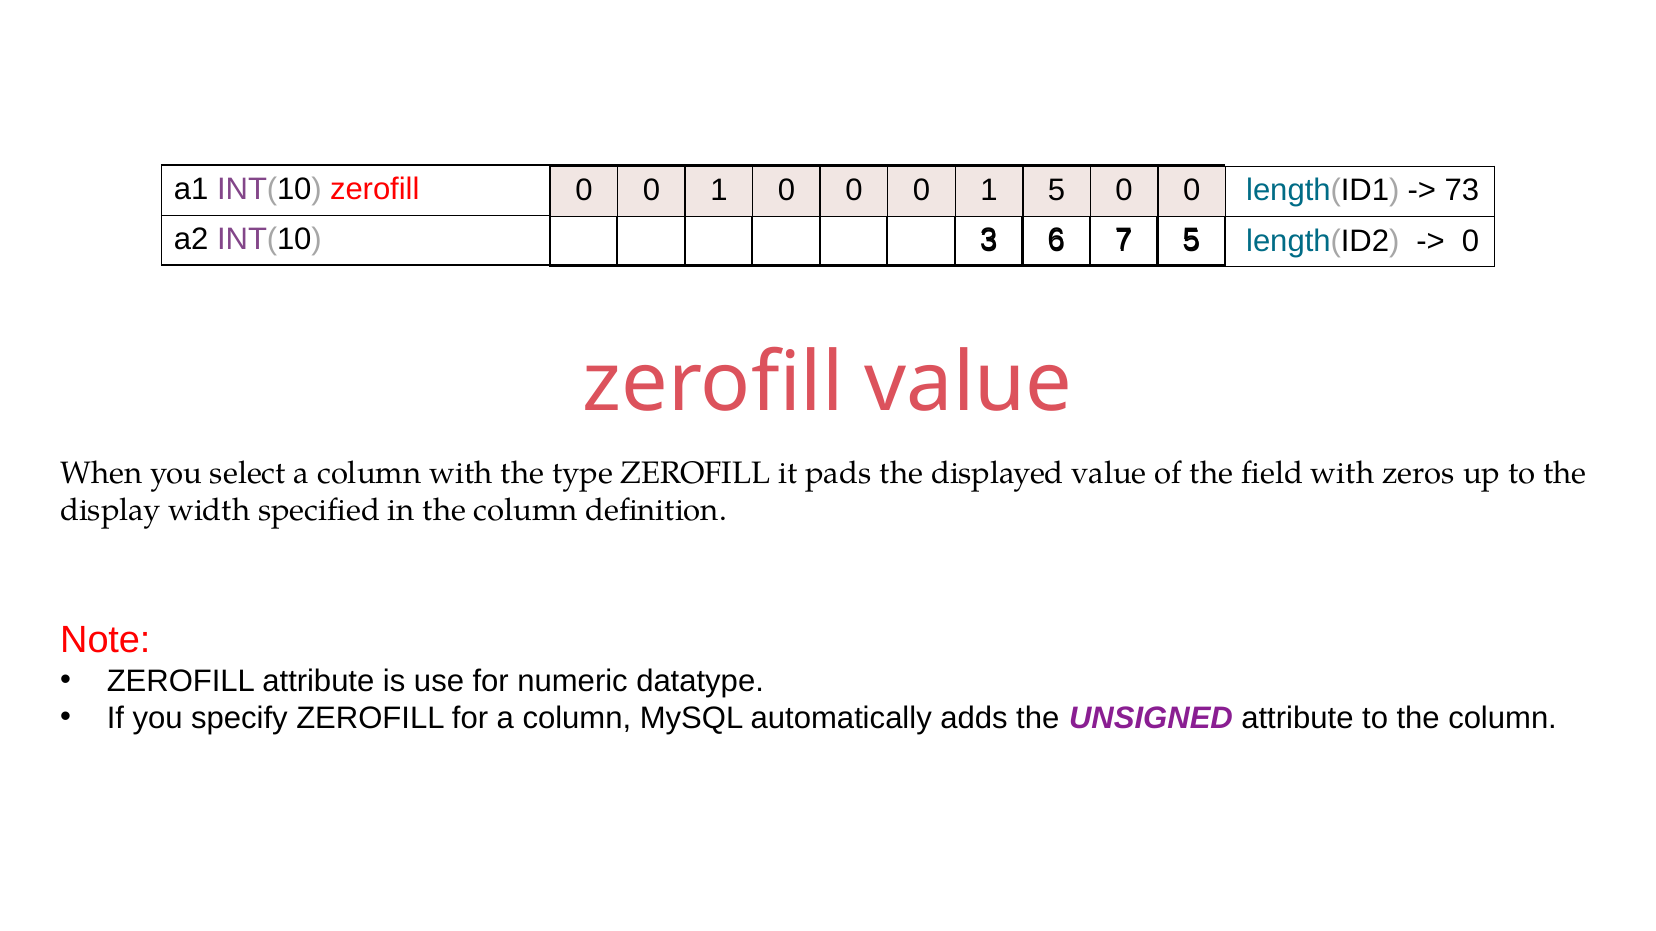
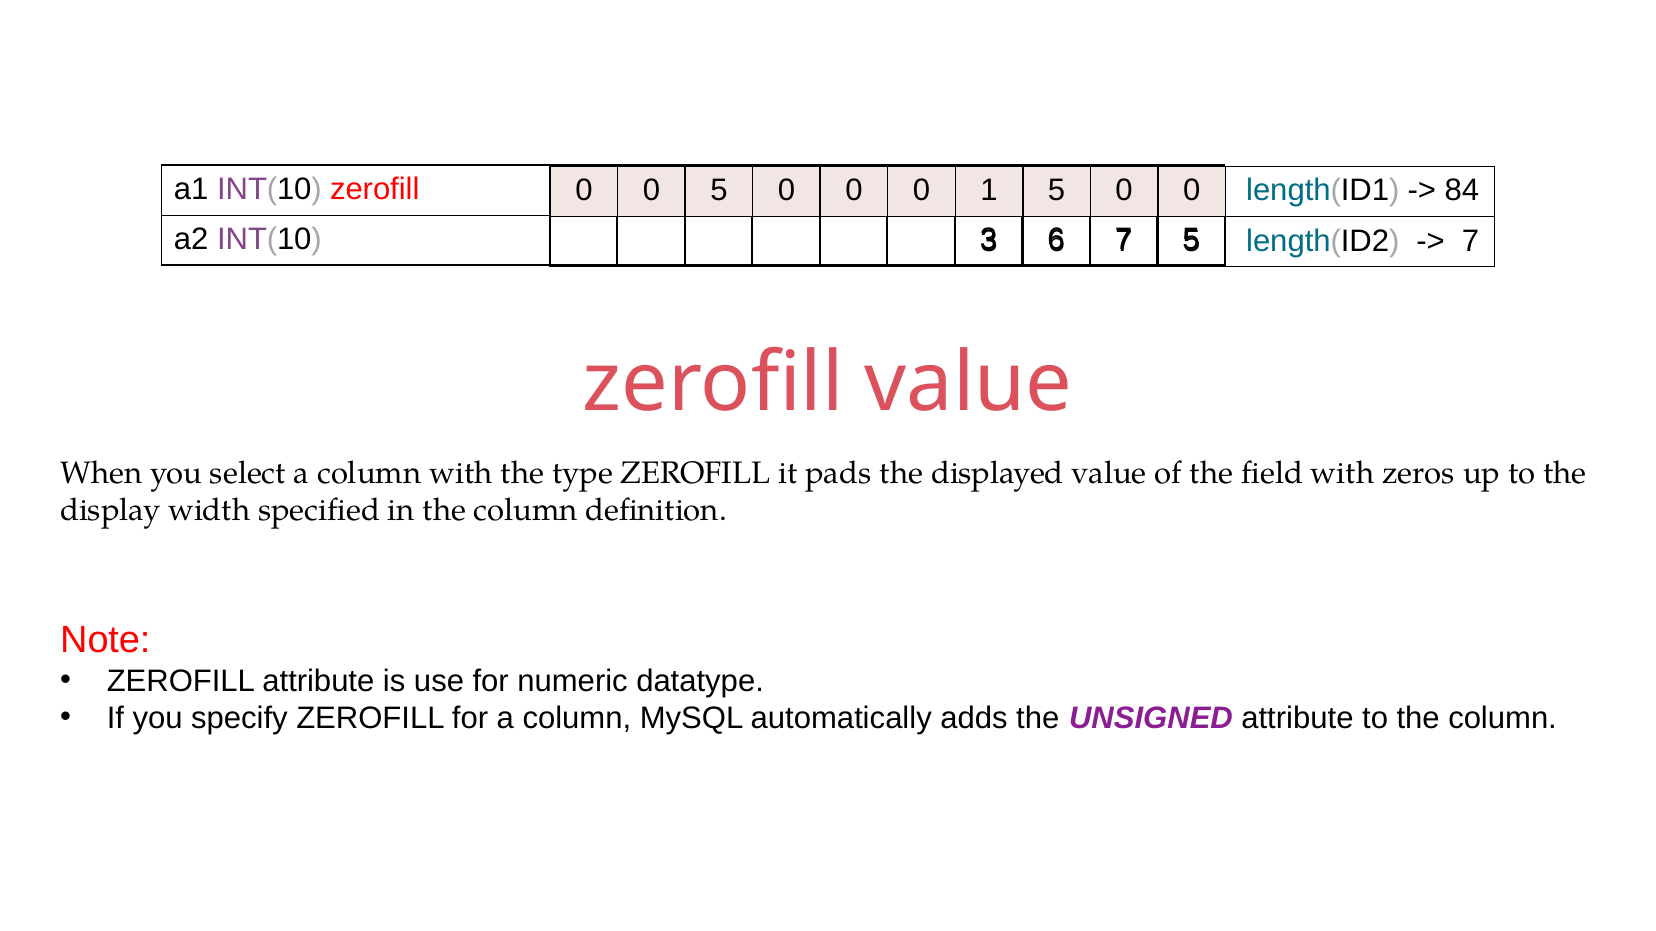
1: 1 -> 5 (719, 191)
73: 73 -> 84 (1462, 191)
0: 0 -> 7 (1471, 241)
